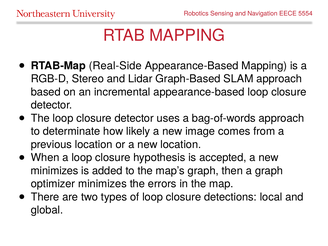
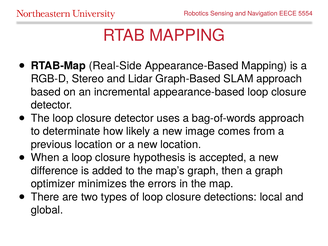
minimizes: minimizes -> difference (55, 171)
